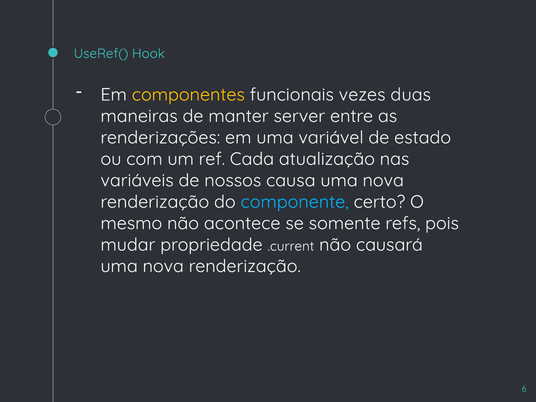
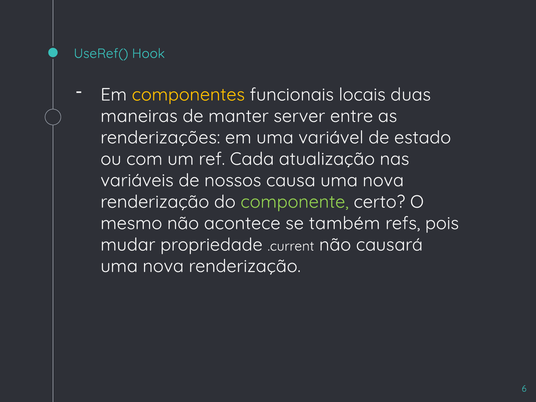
vezes: vezes -> locais (362, 95)
componente colour: light blue -> light green (295, 202)
somente: somente -> também (345, 223)
